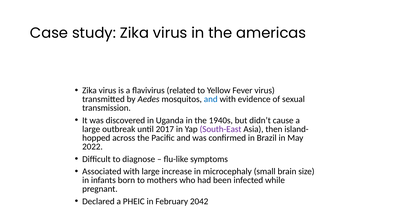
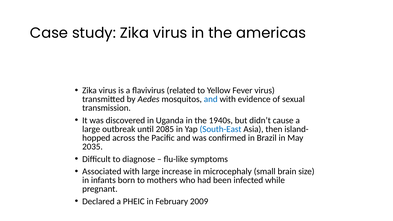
2017: 2017 -> 2085 (165, 129)
South-East colour: purple -> blue (221, 129)
2022: 2022 -> 2035 (92, 147)
2042: 2042 -> 2009 (199, 201)
